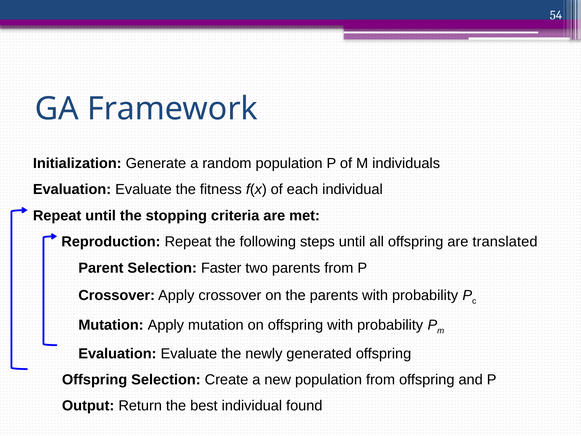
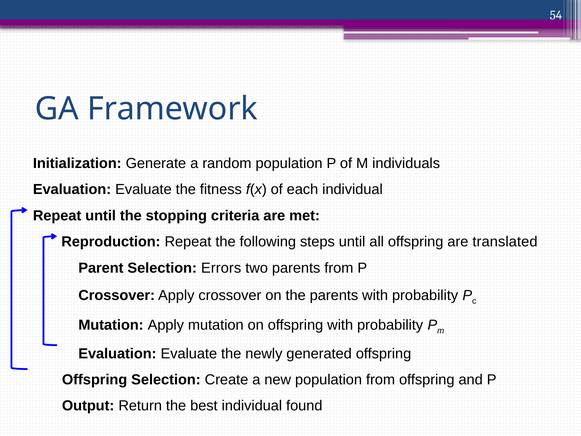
Faster: Faster -> Errors (221, 268)
